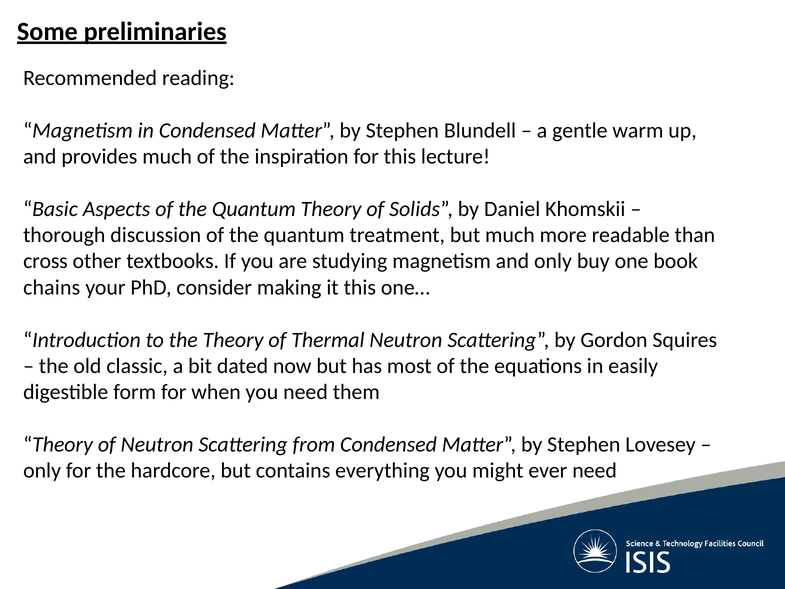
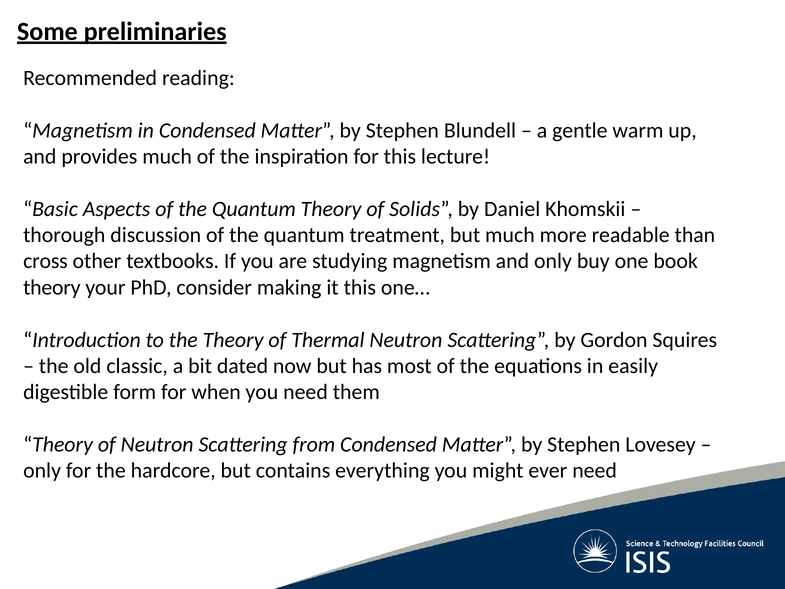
chains: chains -> theory (52, 287)
